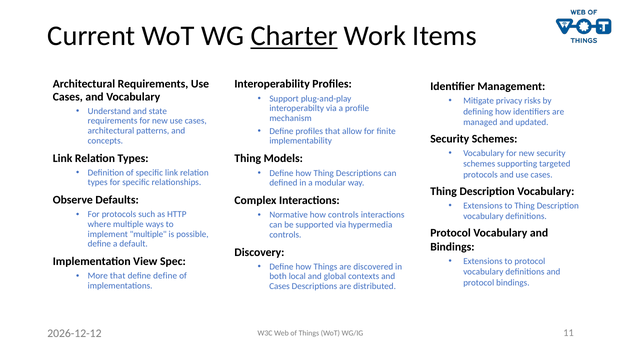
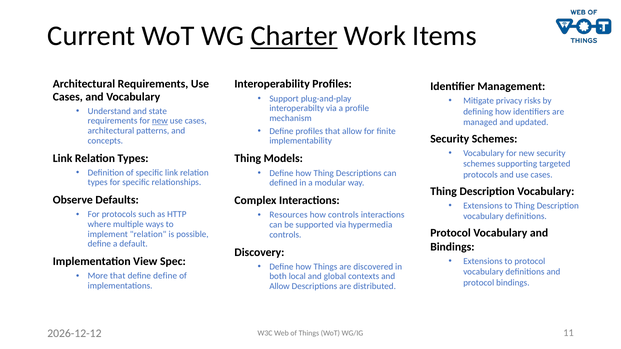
new underline: none -> present (160, 121)
Normative: Normative -> Resources (289, 215)
implement multiple: multiple -> relation (148, 234)
Cases: Cases -> Allow (280, 286)
